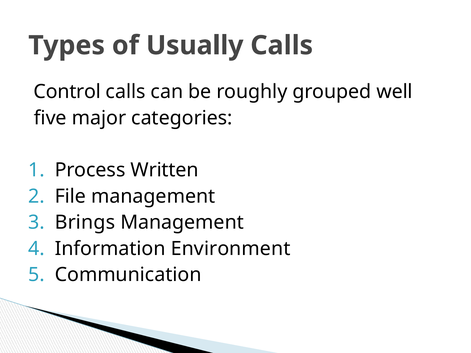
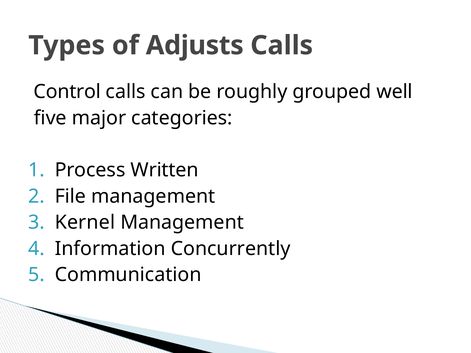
Usually: Usually -> Adjusts (195, 45)
Brings: Brings -> Kernel (85, 223)
Environment: Environment -> Concurrently (231, 249)
